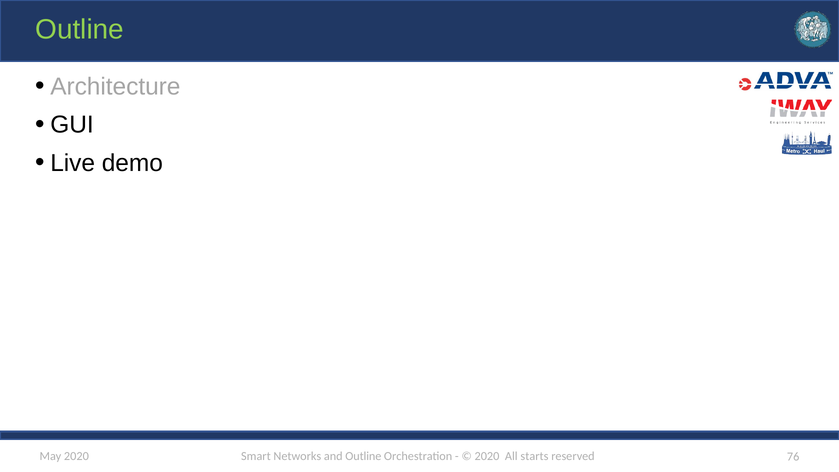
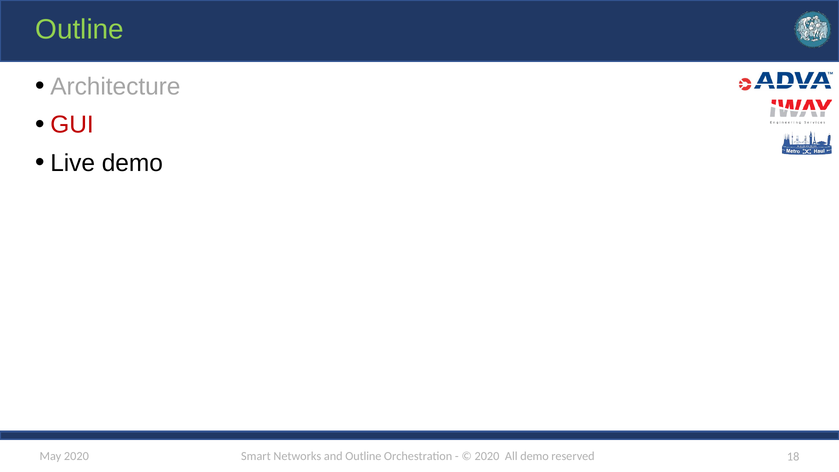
GUI colour: black -> red (72, 125)
All starts: starts -> demo (535, 456)
76: 76 -> 18 (793, 457)
